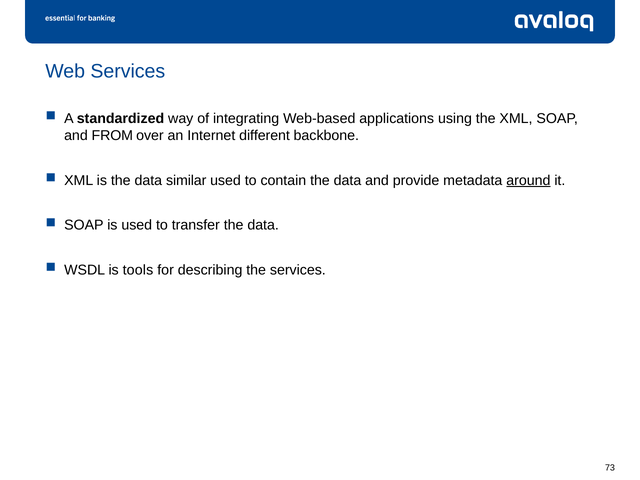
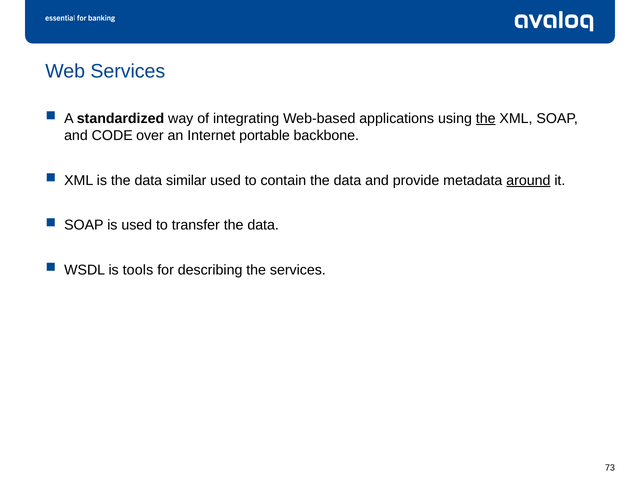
the underline: none -> present (486, 119)
FROM: FROM -> CODE (112, 136)
different: different -> portable (265, 136)
